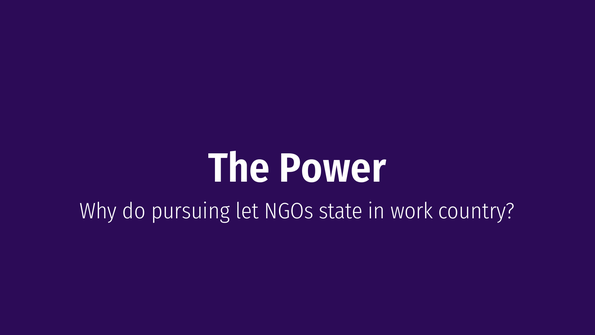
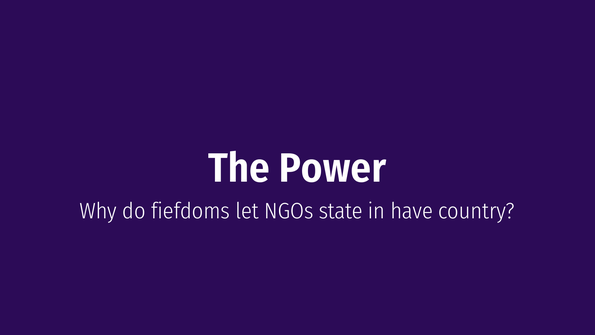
pursuing: pursuing -> fiefdoms (190, 211)
work: work -> have (412, 211)
